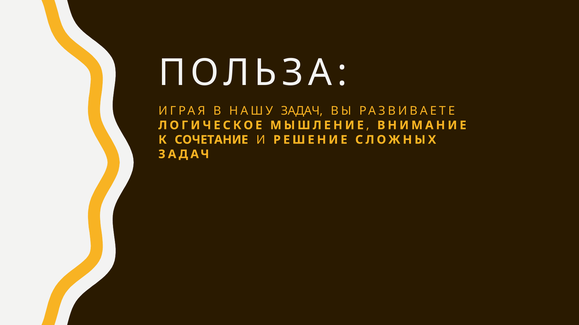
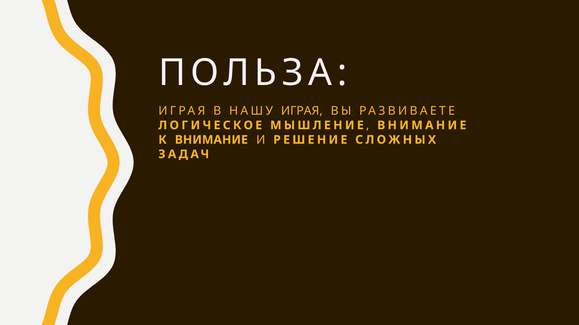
НАШУ ЗАДАЧ: ЗАДАЧ -> ИГРАЯ (302, 111)
К СОЧЕТАНИЕ: СОЧЕТАНИЕ -> ВНИМАНИЕ (211, 140)
